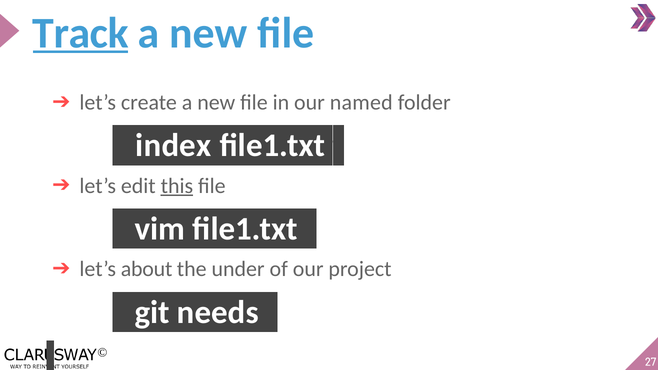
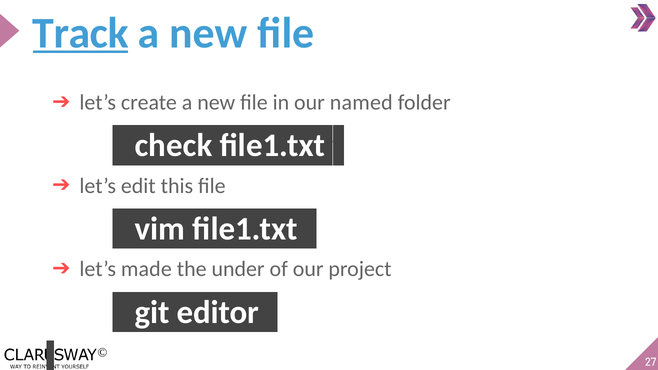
index: index -> check (173, 146)
this underline: present -> none (177, 186)
about: about -> made (146, 269)
needs: needs -> editor (218, 312)
